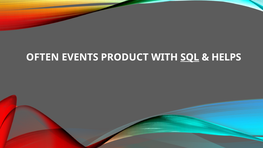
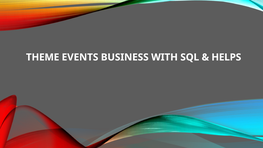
OFTEN: OFTEN -> THEME (43, 57)
PRODUCT: PRODUCT -> BUSINESS (125, 57)
SQL underline: present -> none (190, 57)
